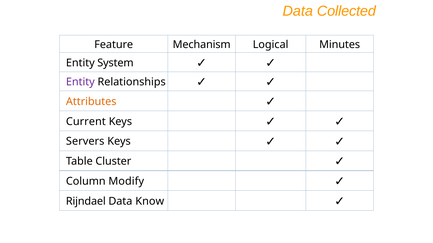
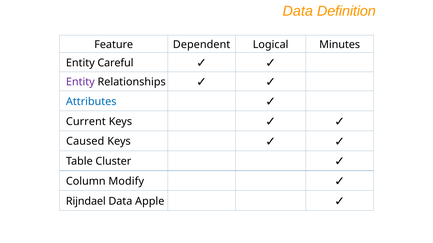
Collected: Collected -> Definition (346, 11)
Mechanism: Mechanism -> Dependent (202, 45)
System: System -> Careful (115, 63)
Attributes colour: orange -> blue (91, 102)
Servers: Servers -> Caused (85, 142)
Know: Know -> Apple (150, 202)
